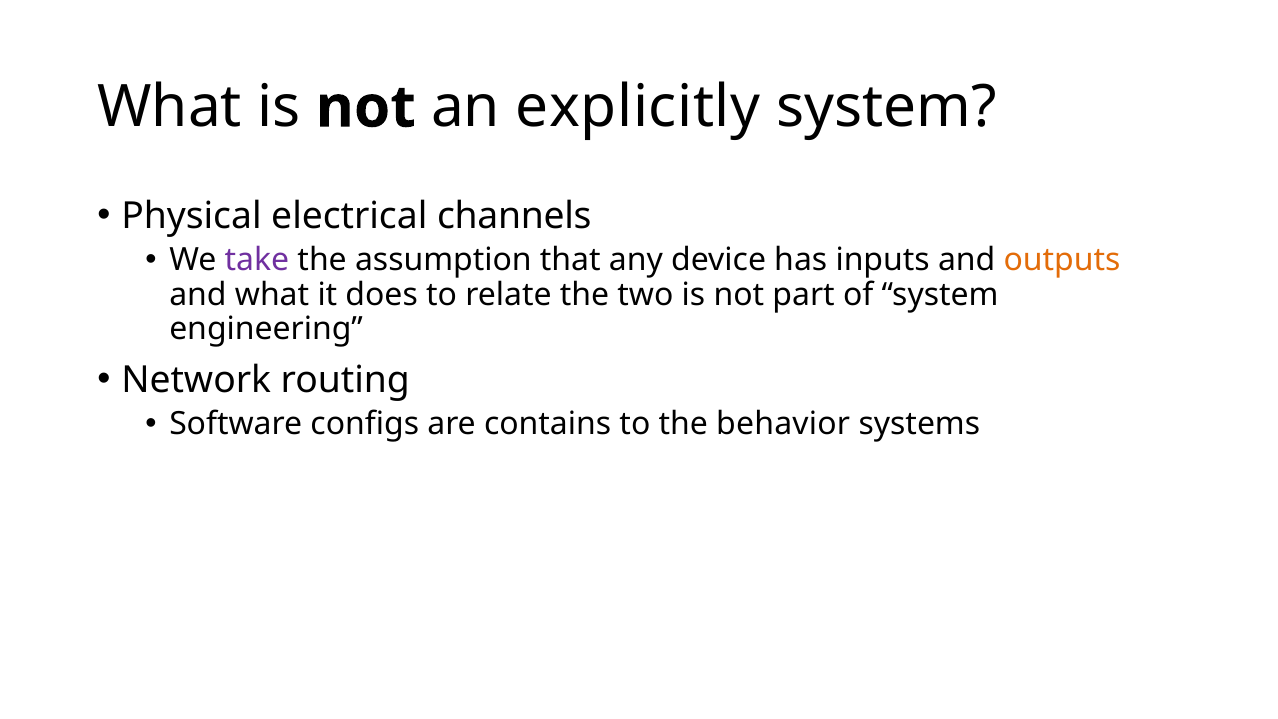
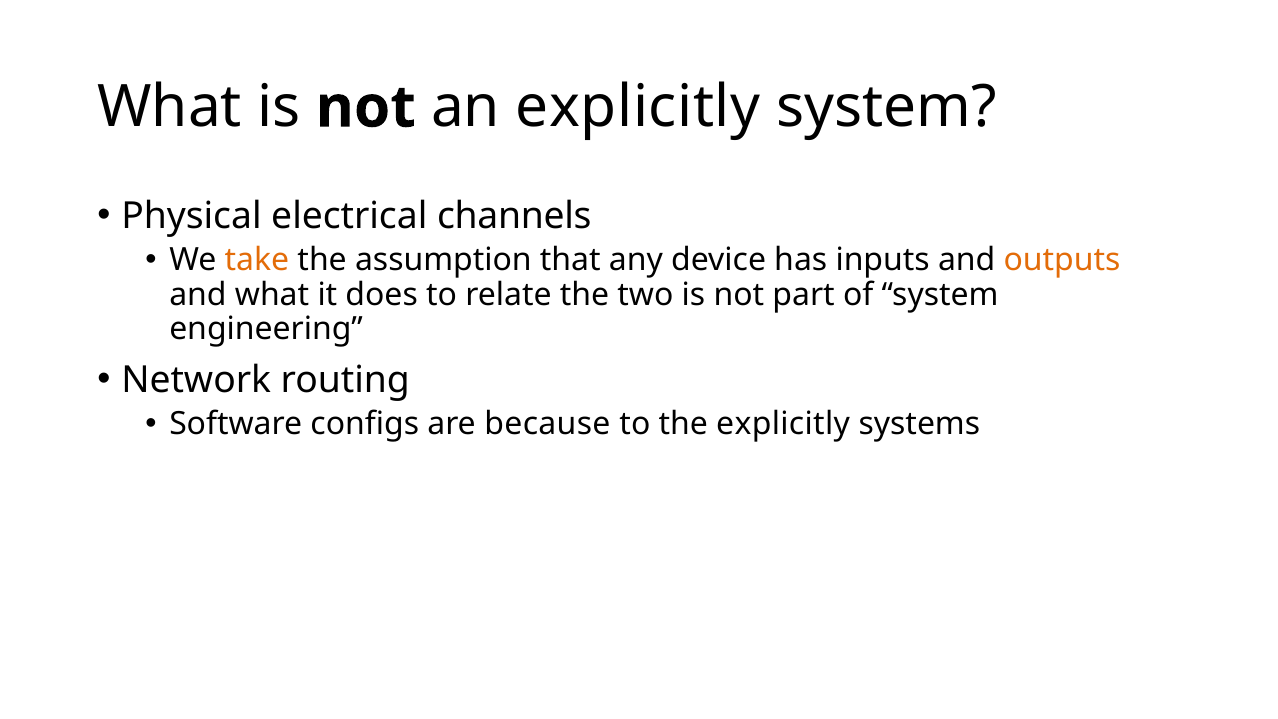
take colour: purple -> orange (257, 260)
contains: contains -> because (547, 424)
the behavior: behavior -> explicitly (783, 424)
